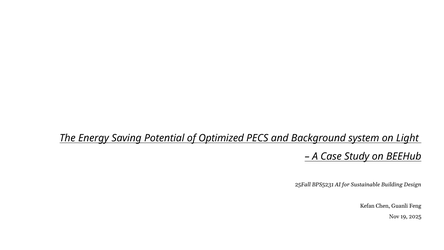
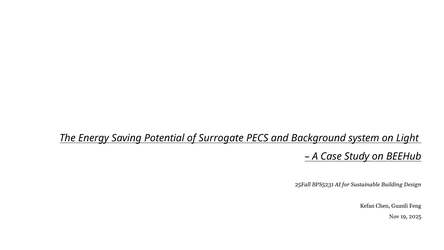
Optimized: Optimized -> Surrogate (221, 138)
